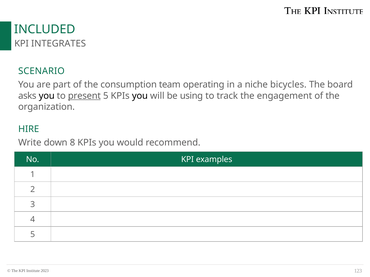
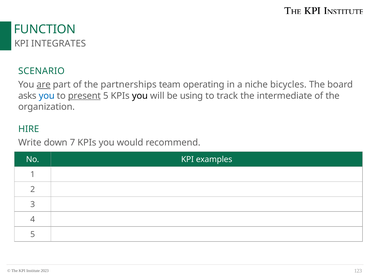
INCLUDED: INCLUDED -> FUNCTION (45, 29)
are underline: none -> present (44, 85)
consumption: consumption -> partnerships (129, 85)
you colour: black -> blue (47, 96)
engagement: engagement -> intermediate (284, 96)
8: 8 -> 7 (72, 143)
